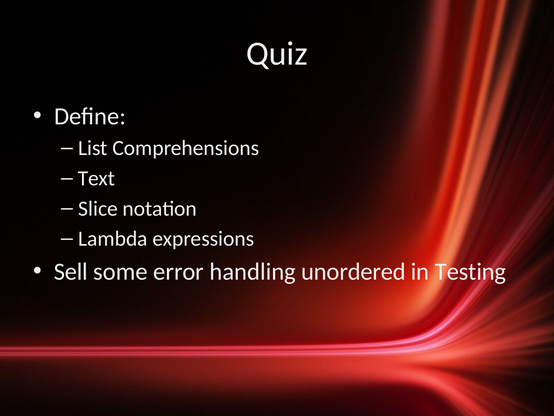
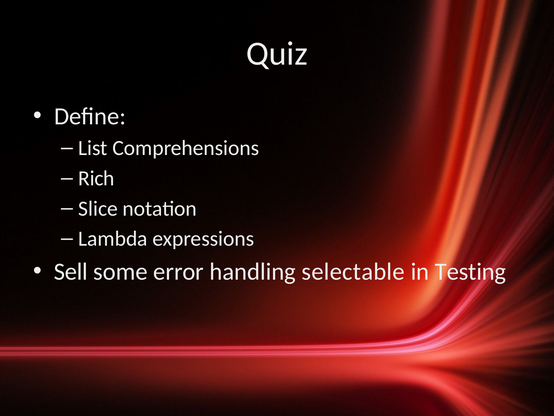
Text: Text -> Rich (96, 178)
unordered: unordered -> selectable (353, 271)
